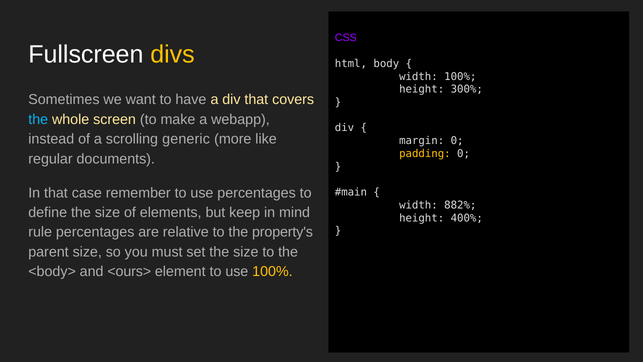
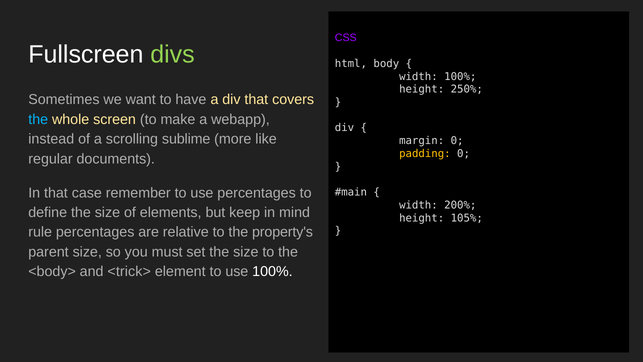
divs colour: yellow -> light green (173, 54)
300%: 300% -> 250% (467, 89)
generic: generic -> sublime (186, 139)
882%: 882% -> 200% (460, 205)
400%: 400% -> 105% (467, 218)
<ours>: <ours> -> <trick> (129, 271)
100% colour: yellow -> white (272, 271)
